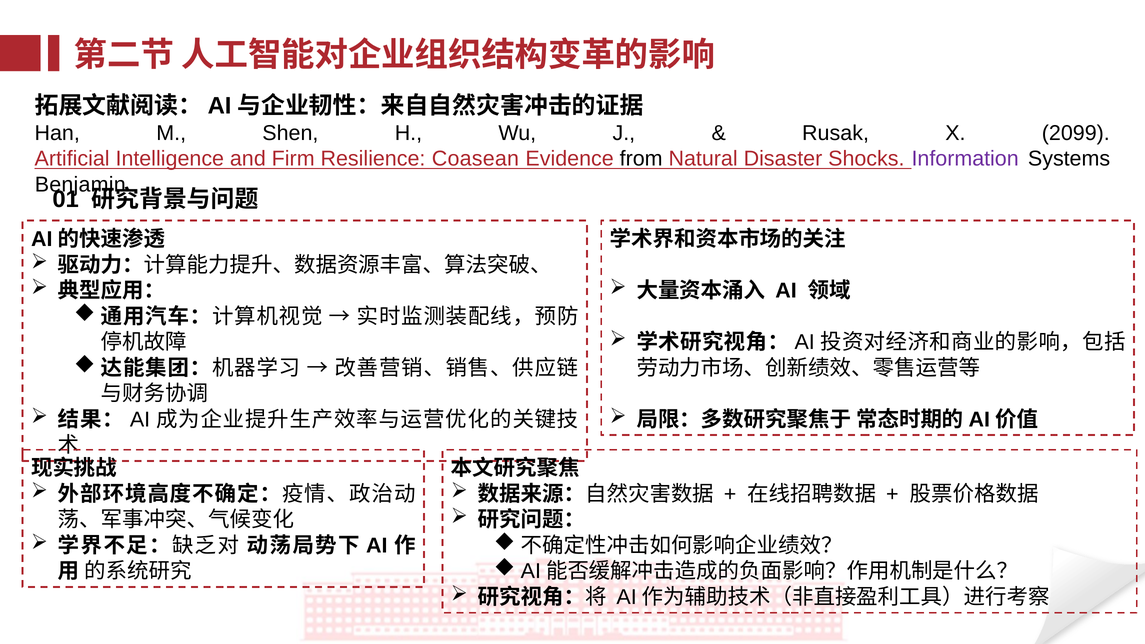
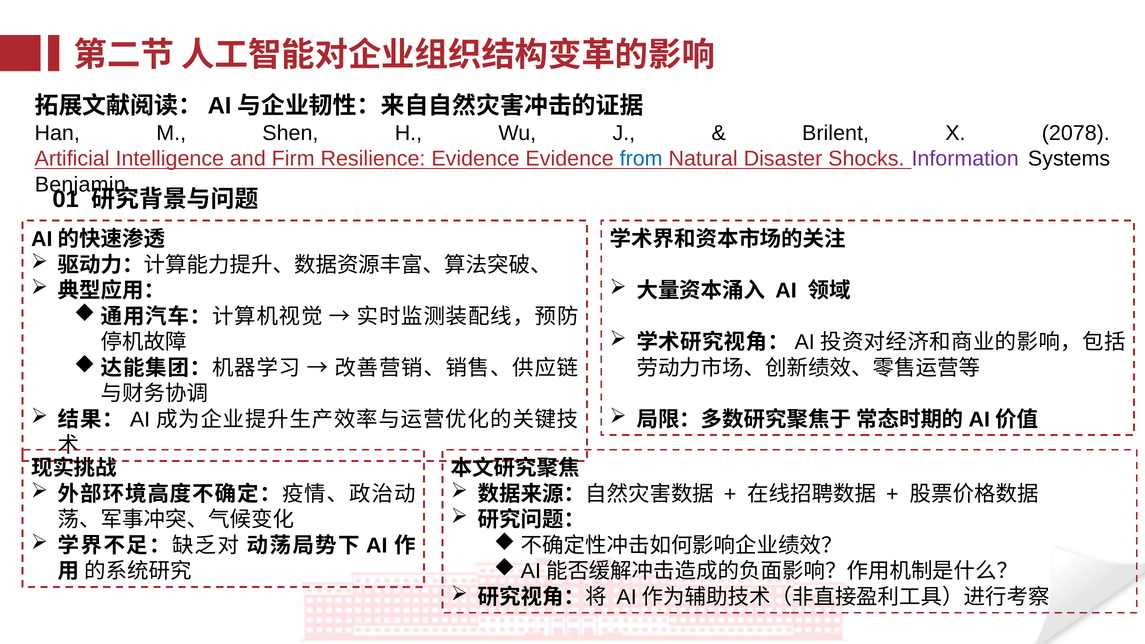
Rusak: Rusak -> Brilent (836, 133)
2099: 2099 -> 2078 (1076, 133)
Resilience Coasean: Coasean -> Evidence (476, 159)
from colour: black -> blue (641, 159)
